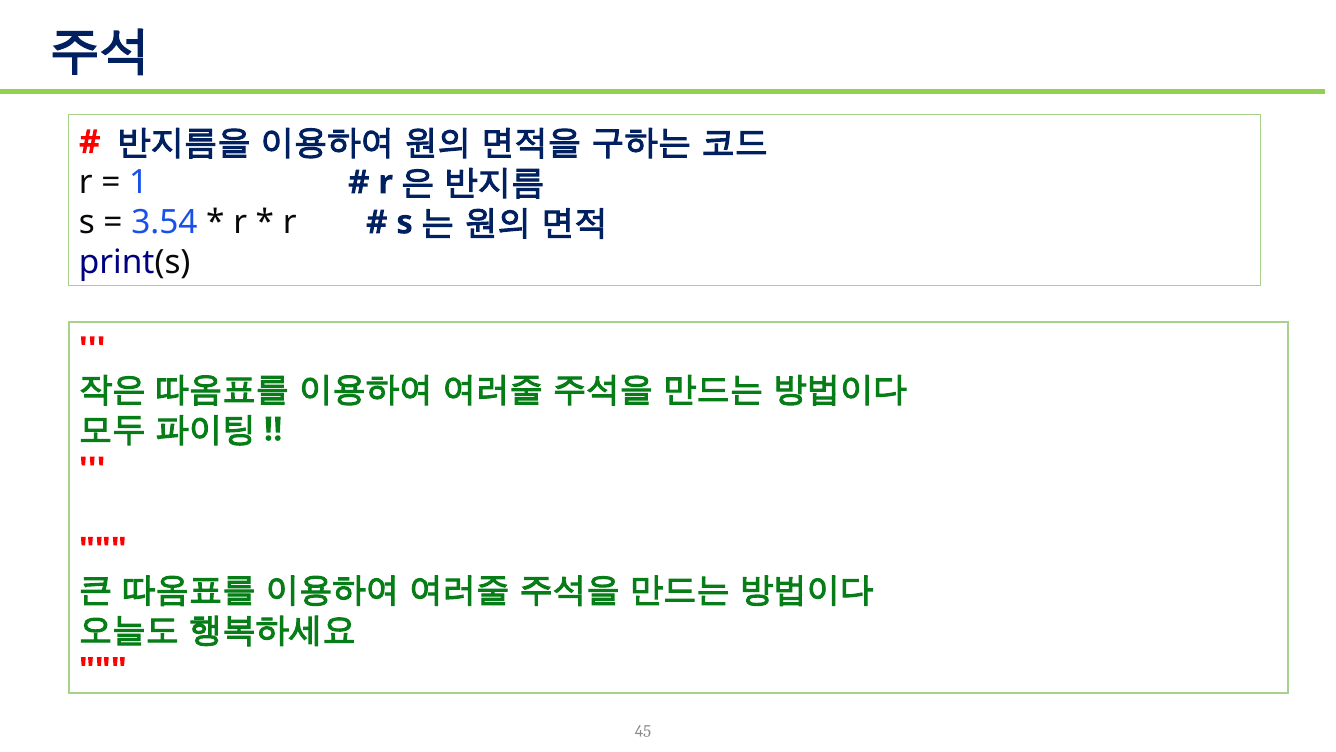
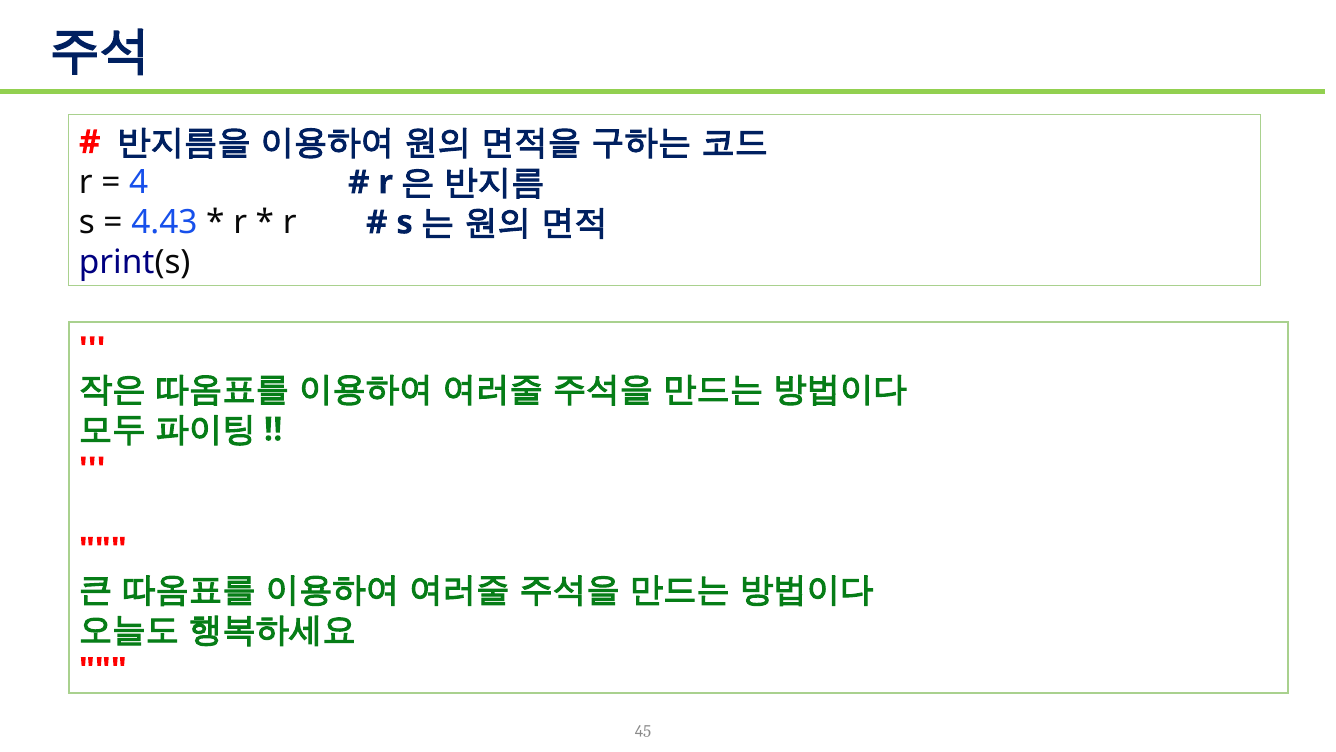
1: 1 -> 4 (139, 182)
3.54: 3.54 -> 4.43 (164, 222)
